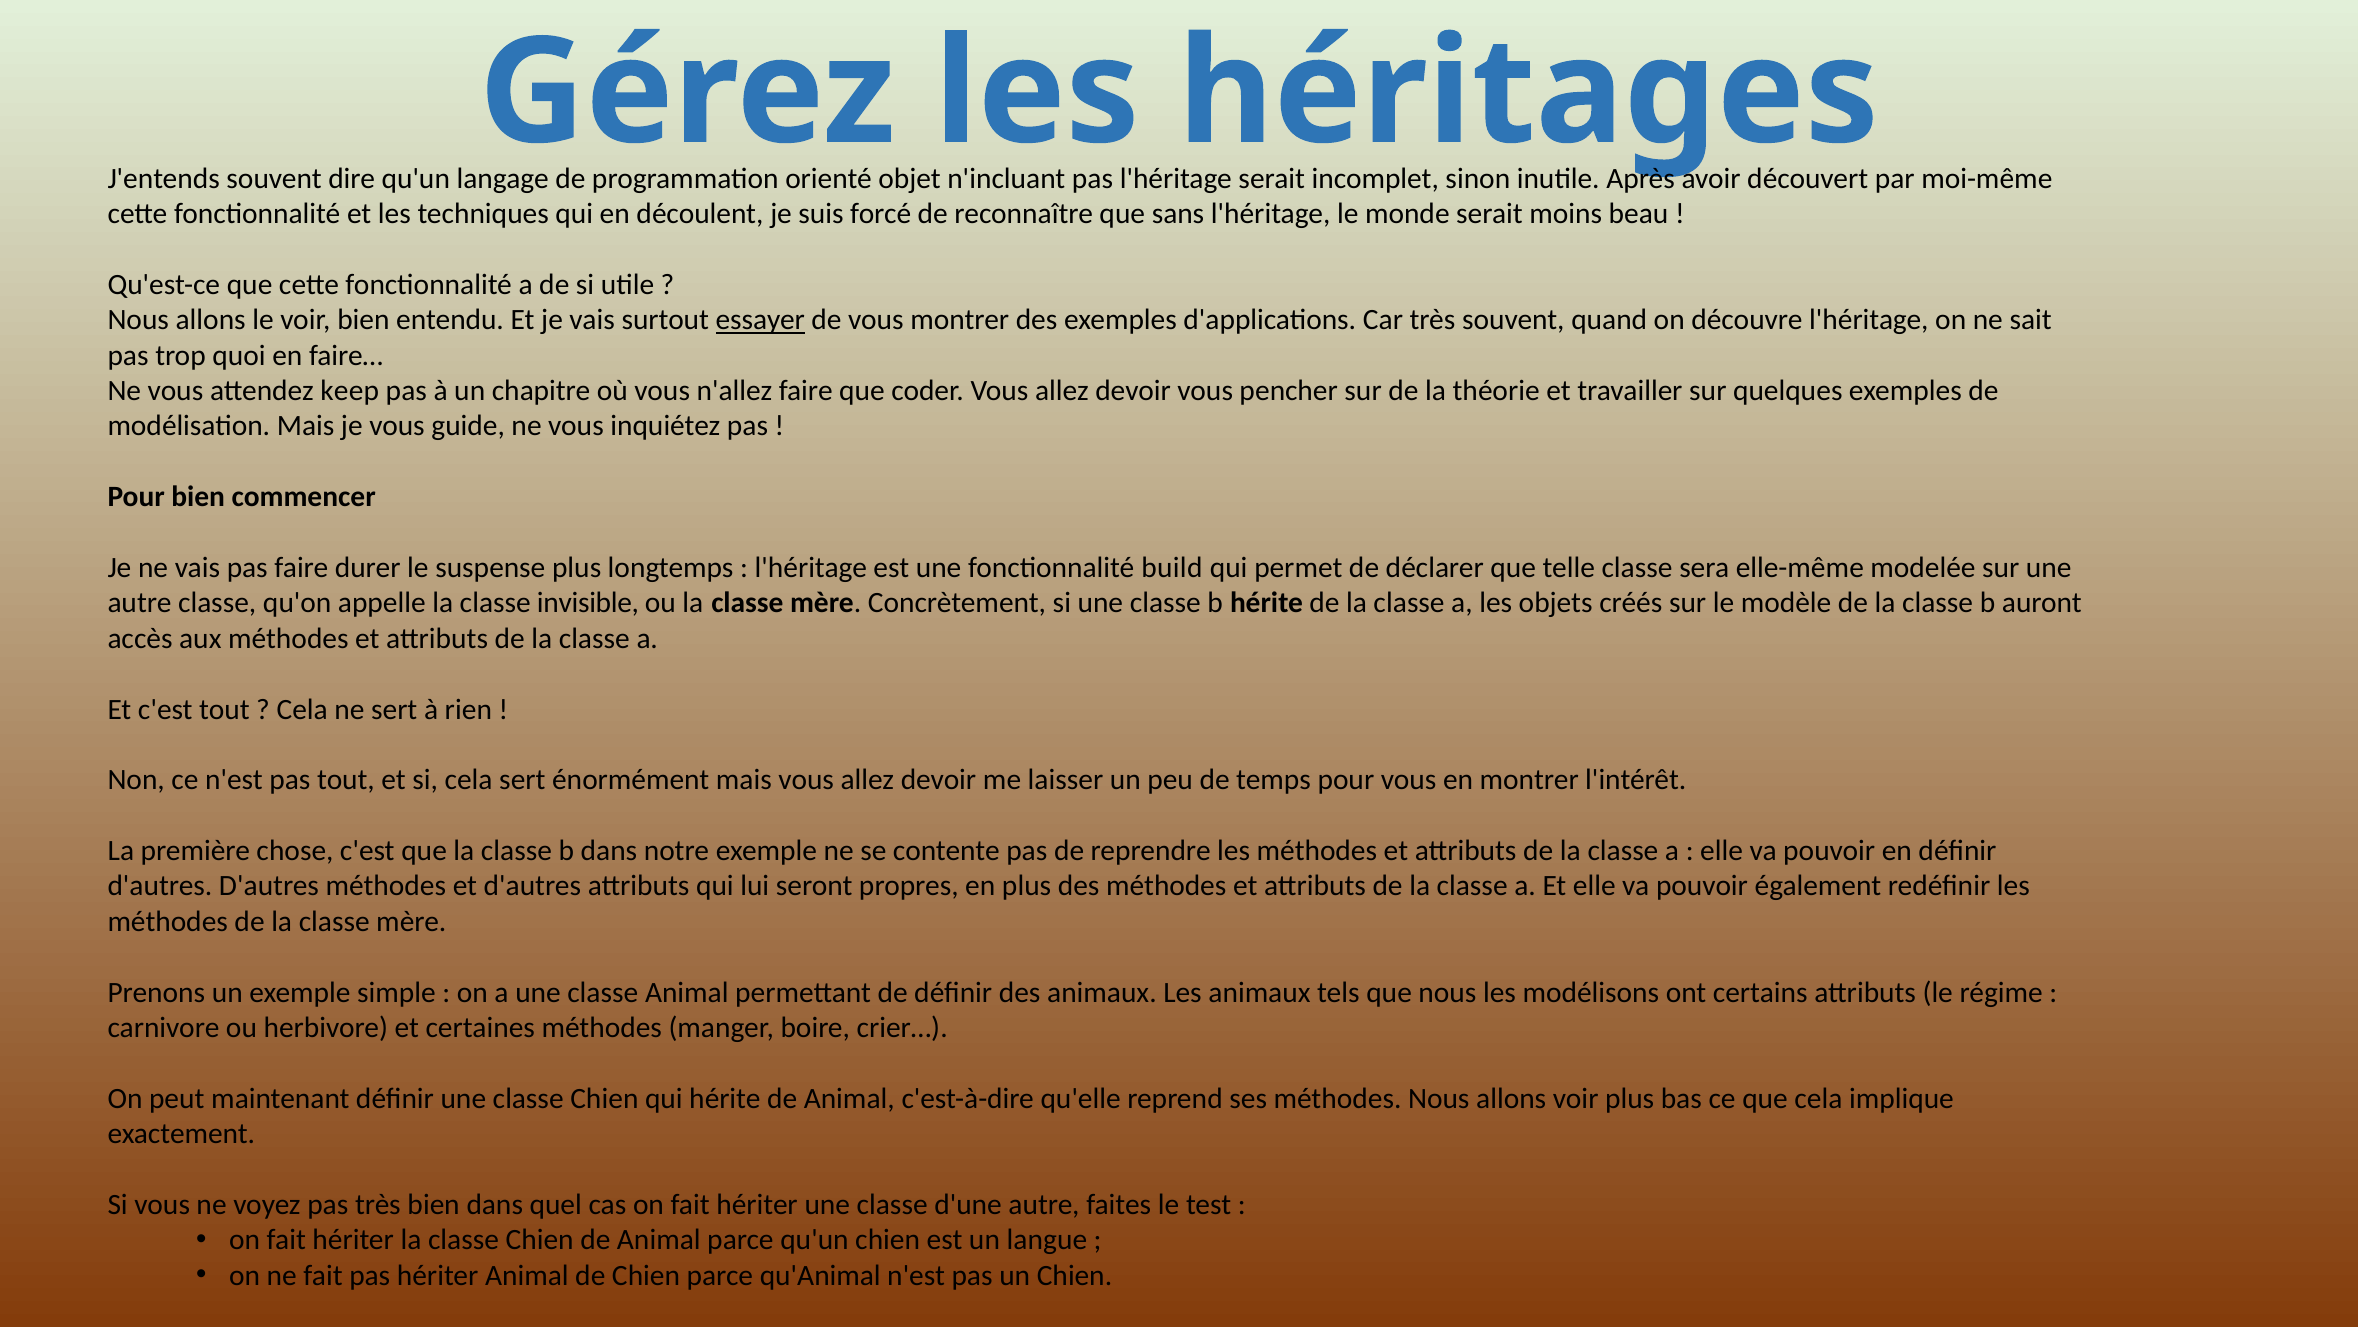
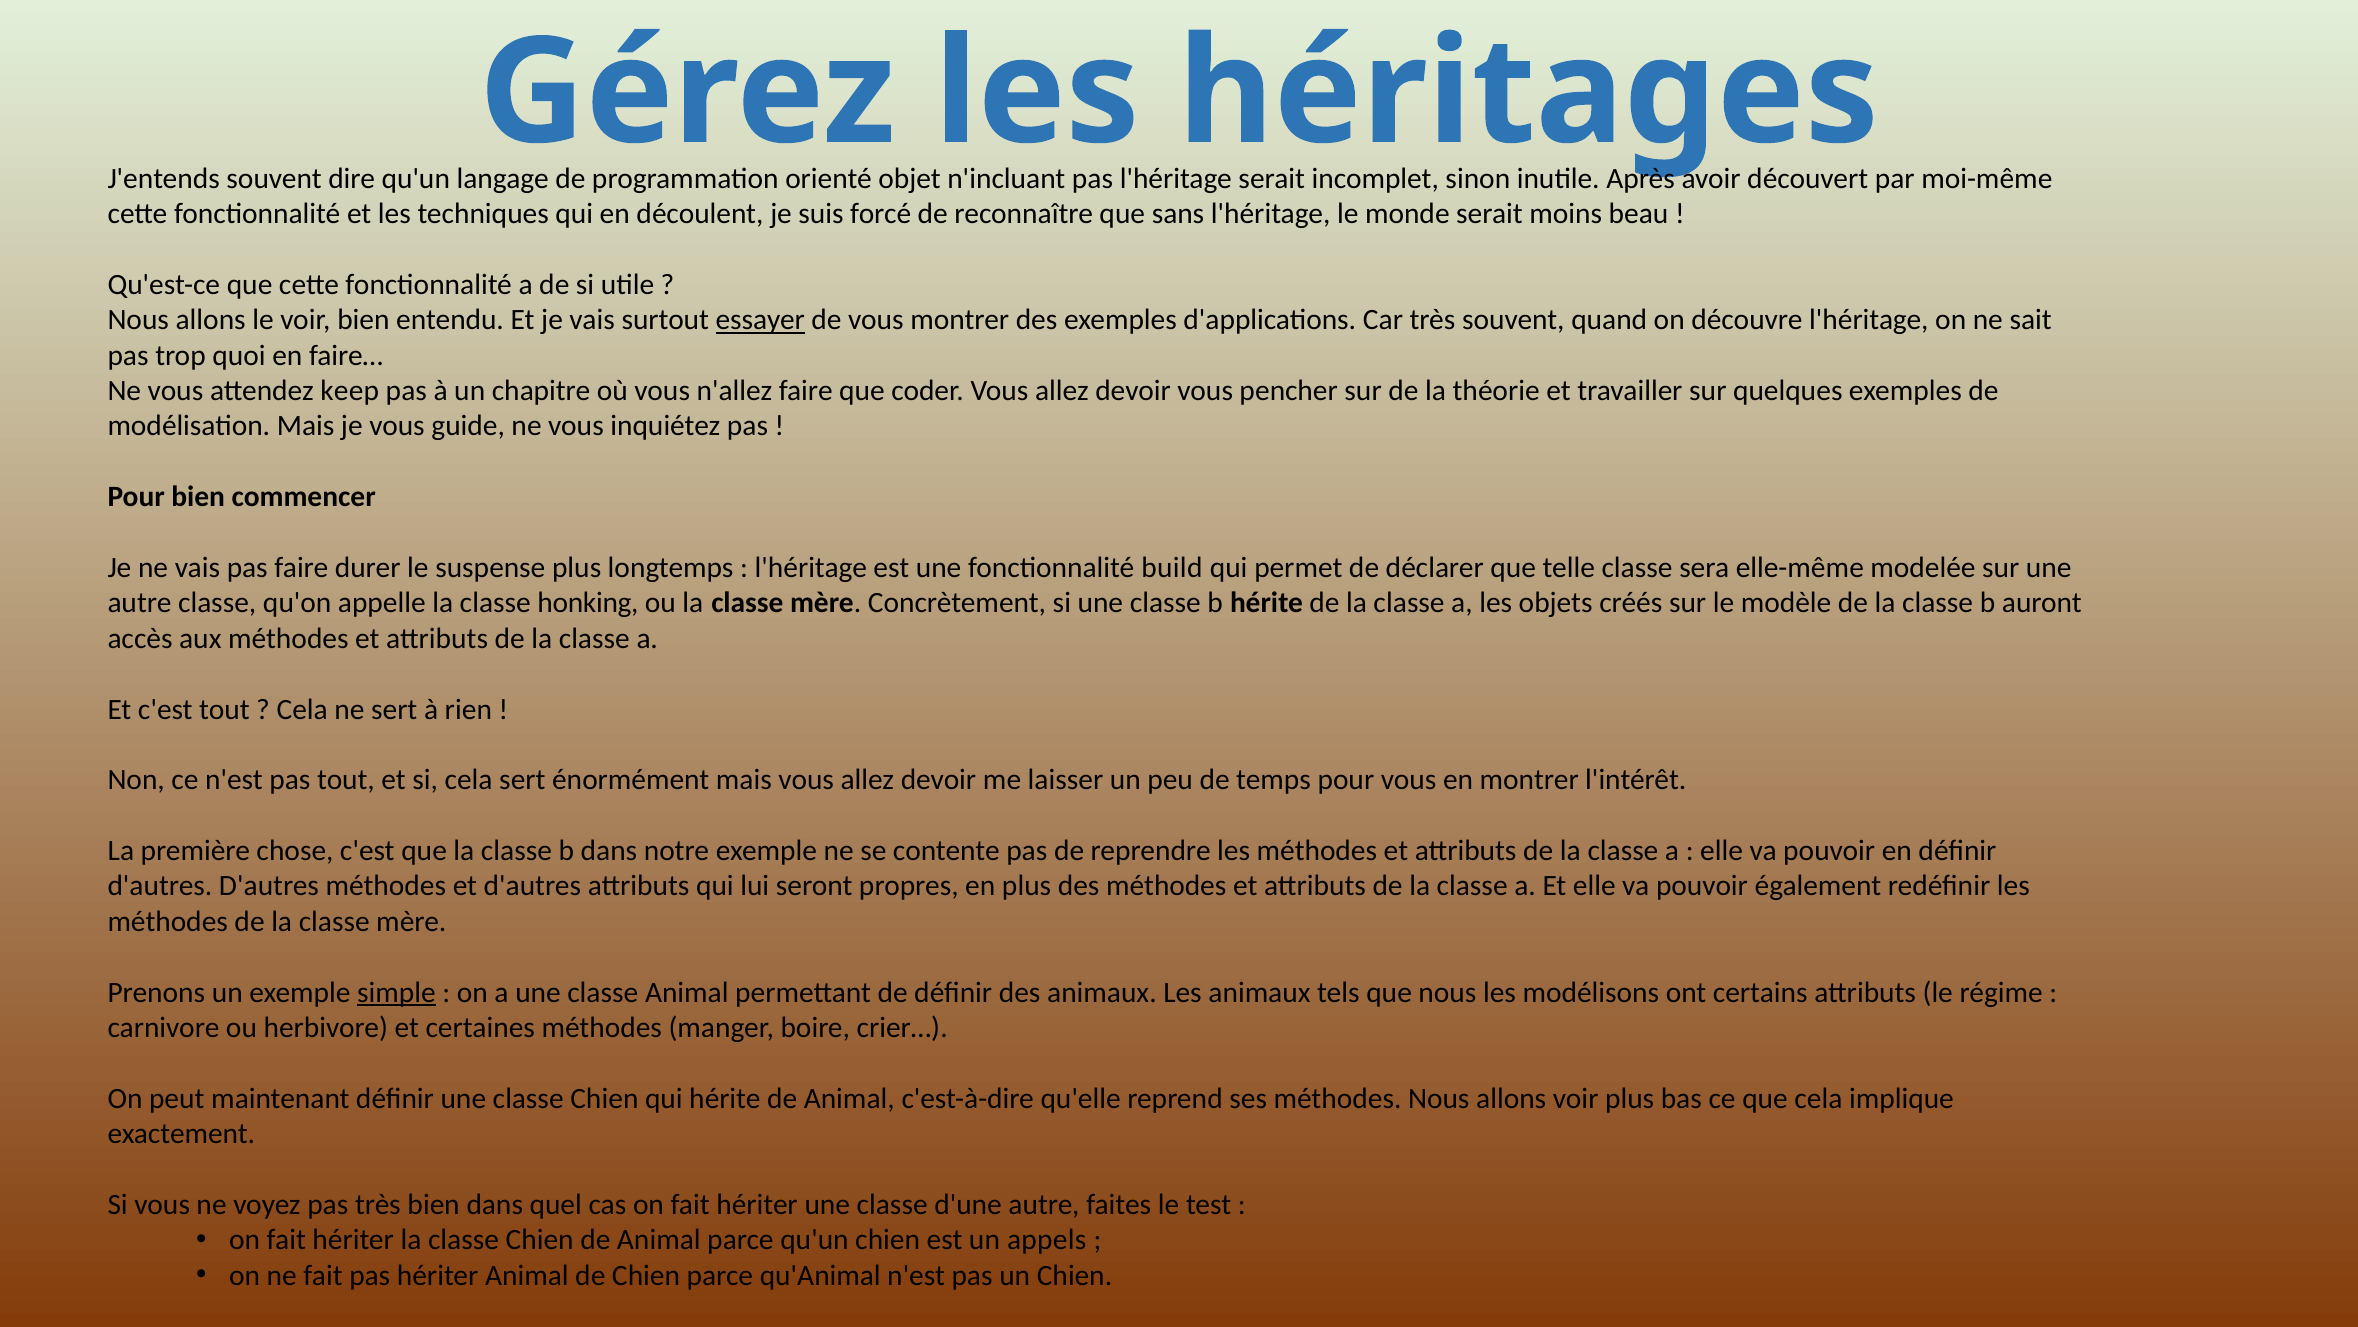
invisible: invisible -> honking (588, 603)
simple underline: none -> present (397, 992)
langue: langue -> appels (1047, 1239)
